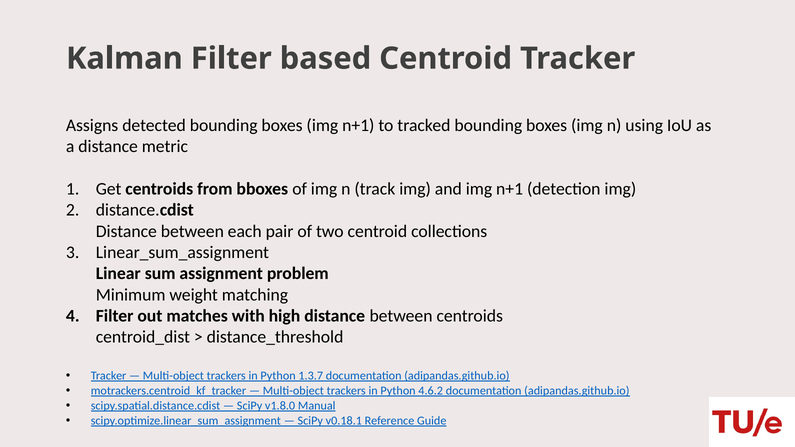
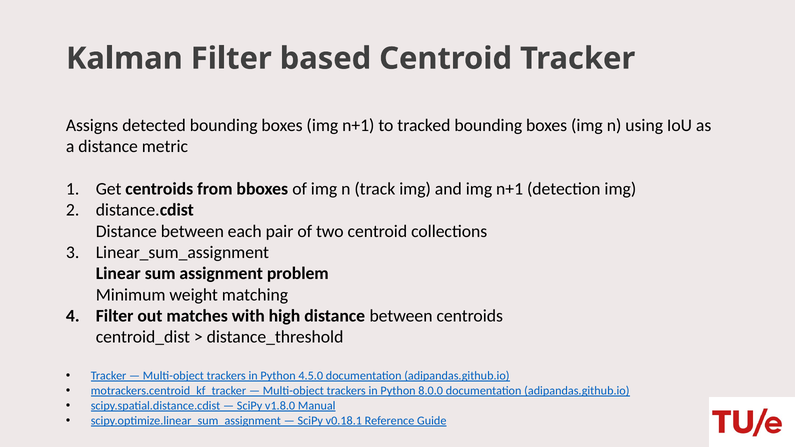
1.3.7: 1.3.7 -> 4.5.0 (311, 376)
4.6.2: 4.6.2 -> 8.0.0 (431, 391)
